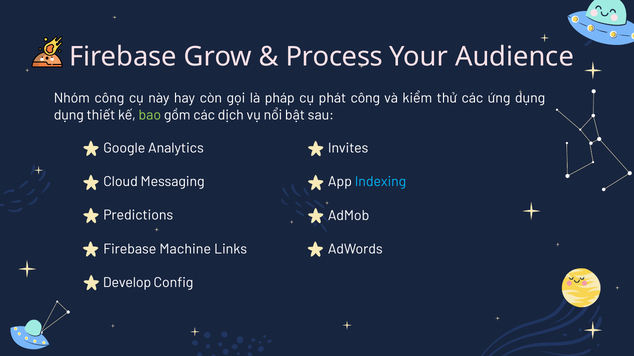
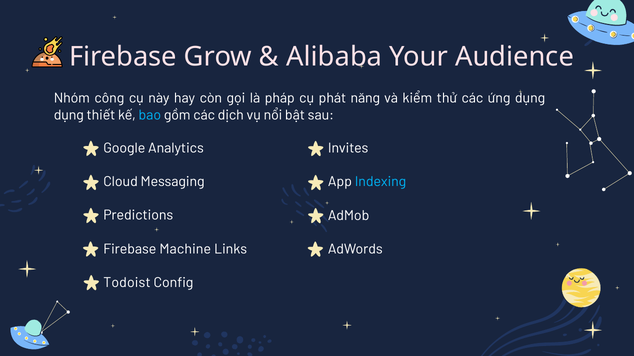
Process: Process -> Alibaba (334, 57)
phát công: công -> năng (365, 98)
bao colour: light green -> light blue (150, 115)
Develop: Develop -> Todoist (127, 283)
